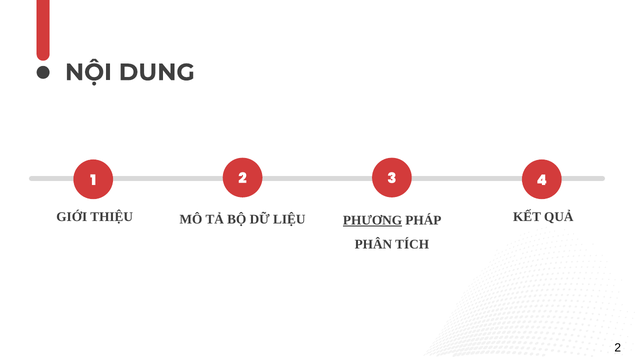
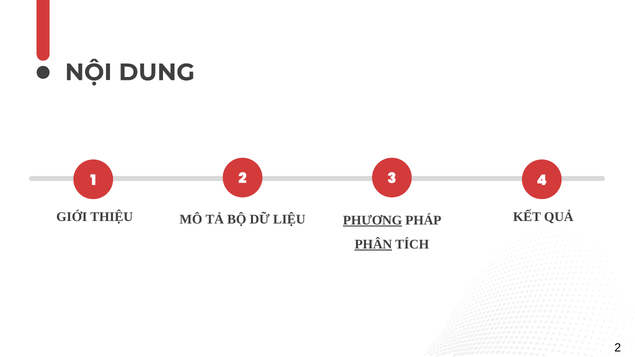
PHÂN underline: none -> present (373, 244)
